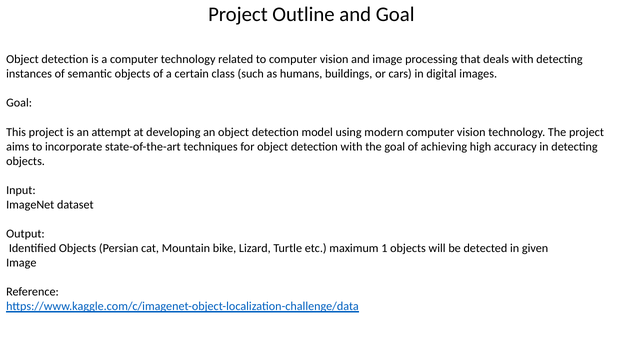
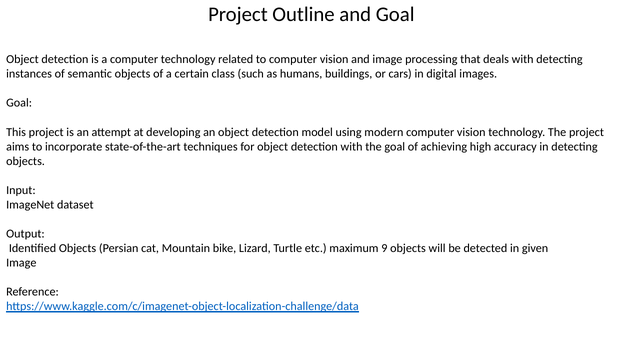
1: 1 -> 9 (384, 249)
